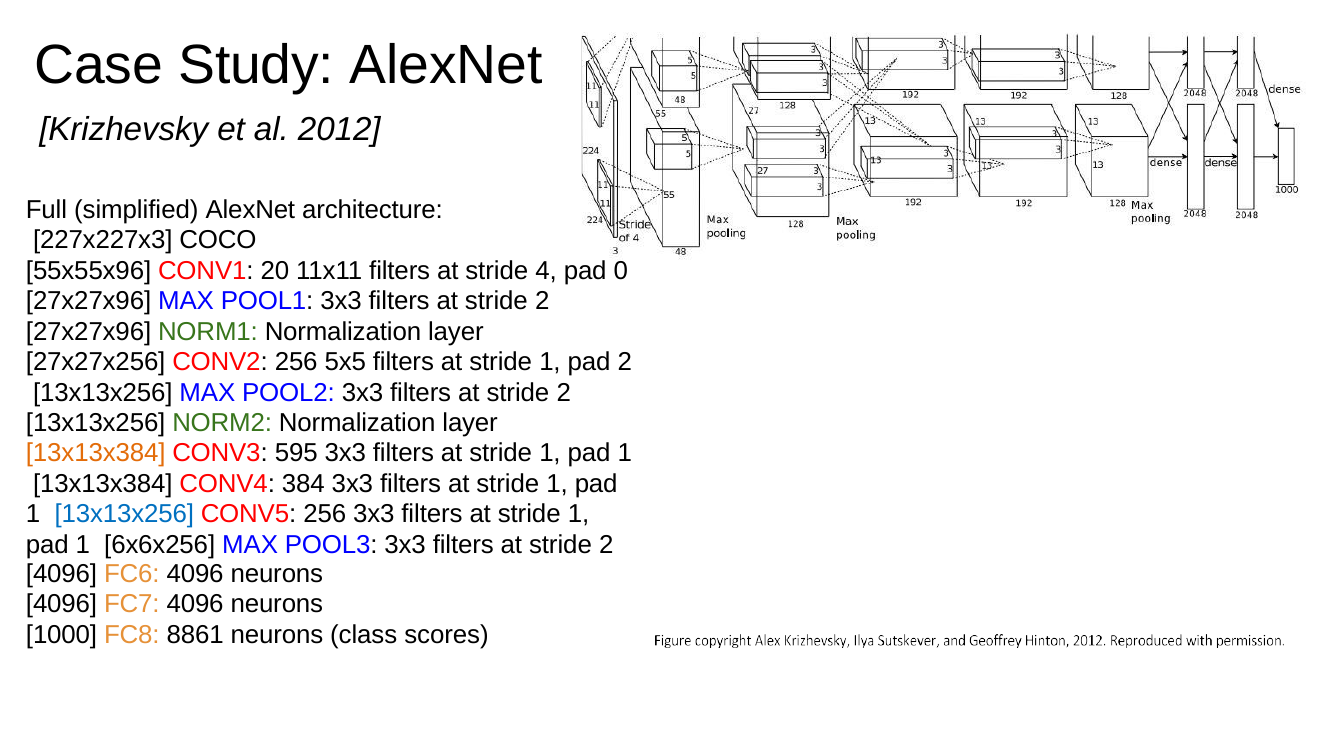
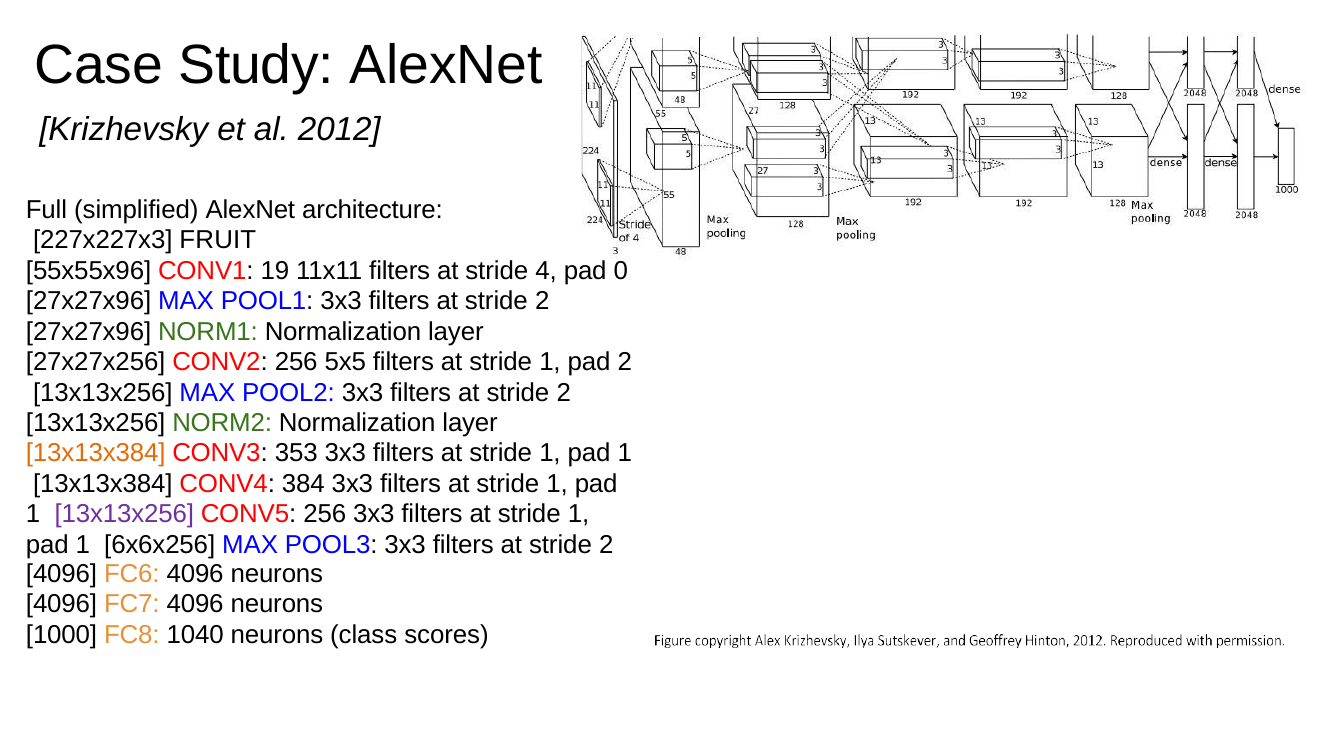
COCO: COCO -> FRUIT (218, 240)
20: 20 -> 19 (275, 271)
595: 595 -> 353 (296, 453)
13x13x256 colour: blue -> purple (124, 514)
8861: 8861 -> 1040 (195, 635)
